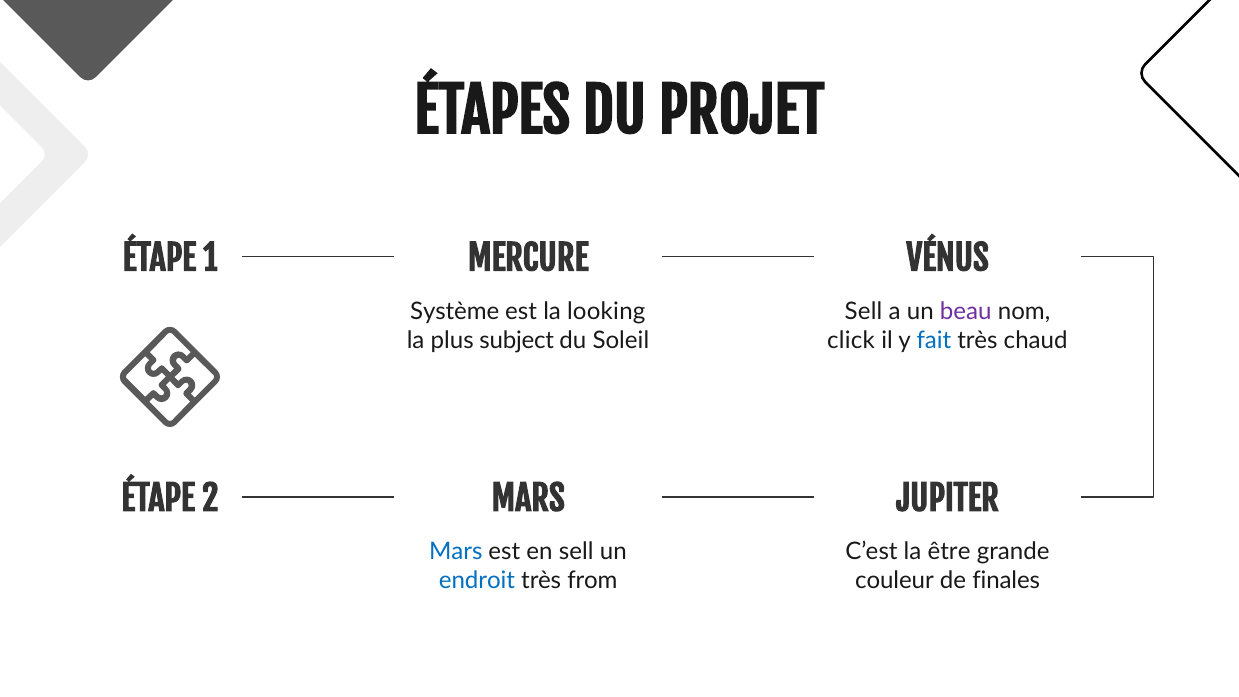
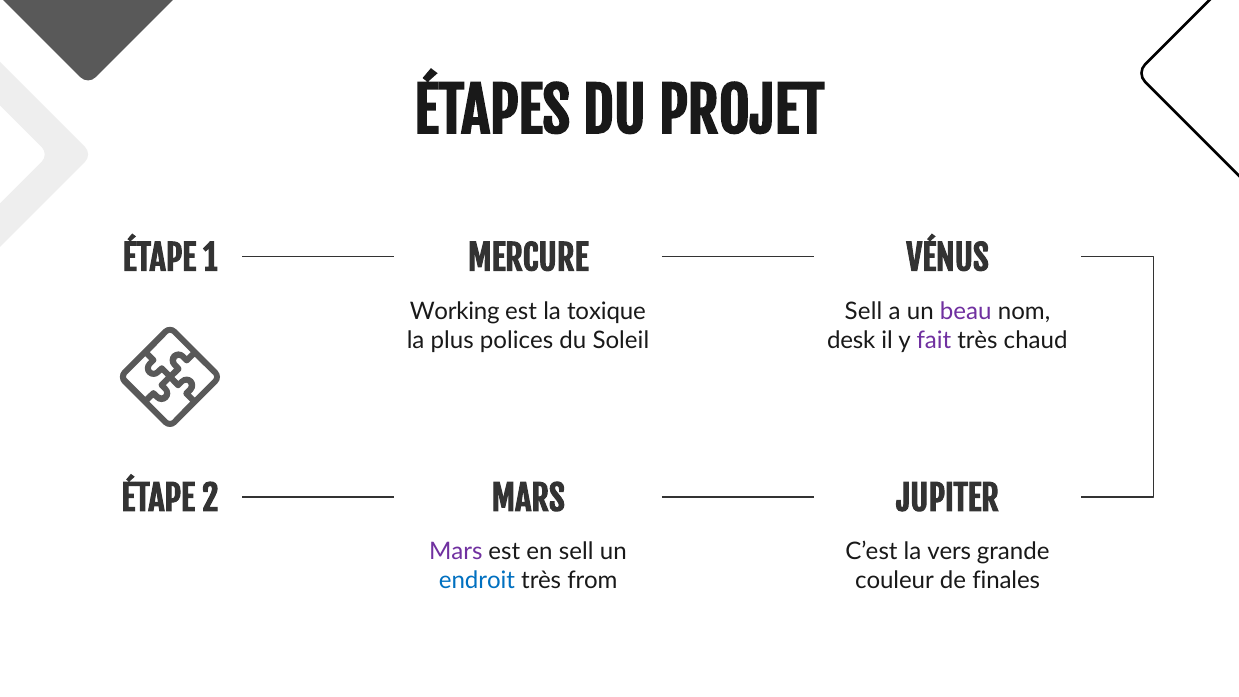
Système: Système -> Working (455, 311)
looking: looking -> toxique (606, 311)
subject: subject -> polices (517, 340)
click: click -> desk (851, 340)
fait colour: blue -> purple (934, 340)
Mars colour: blue -> purple (456, 552)
être: être -> vers (949, 552)
